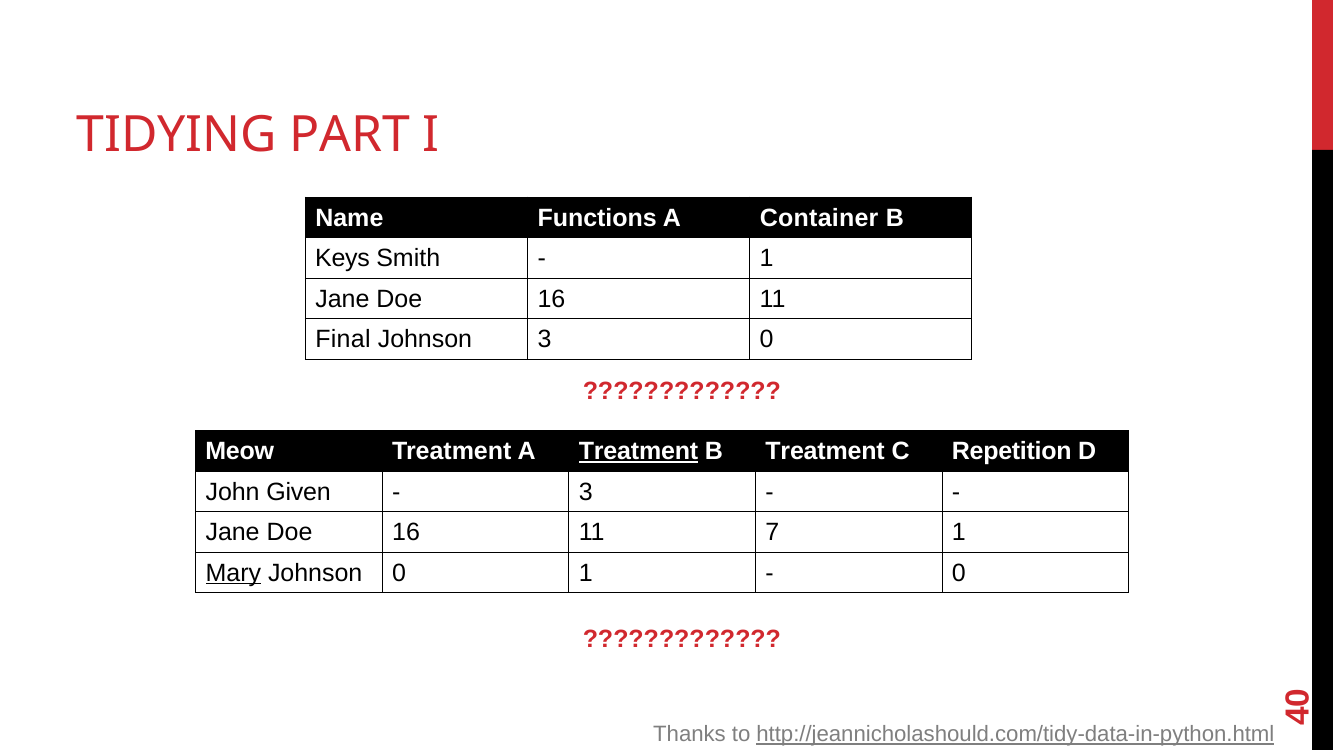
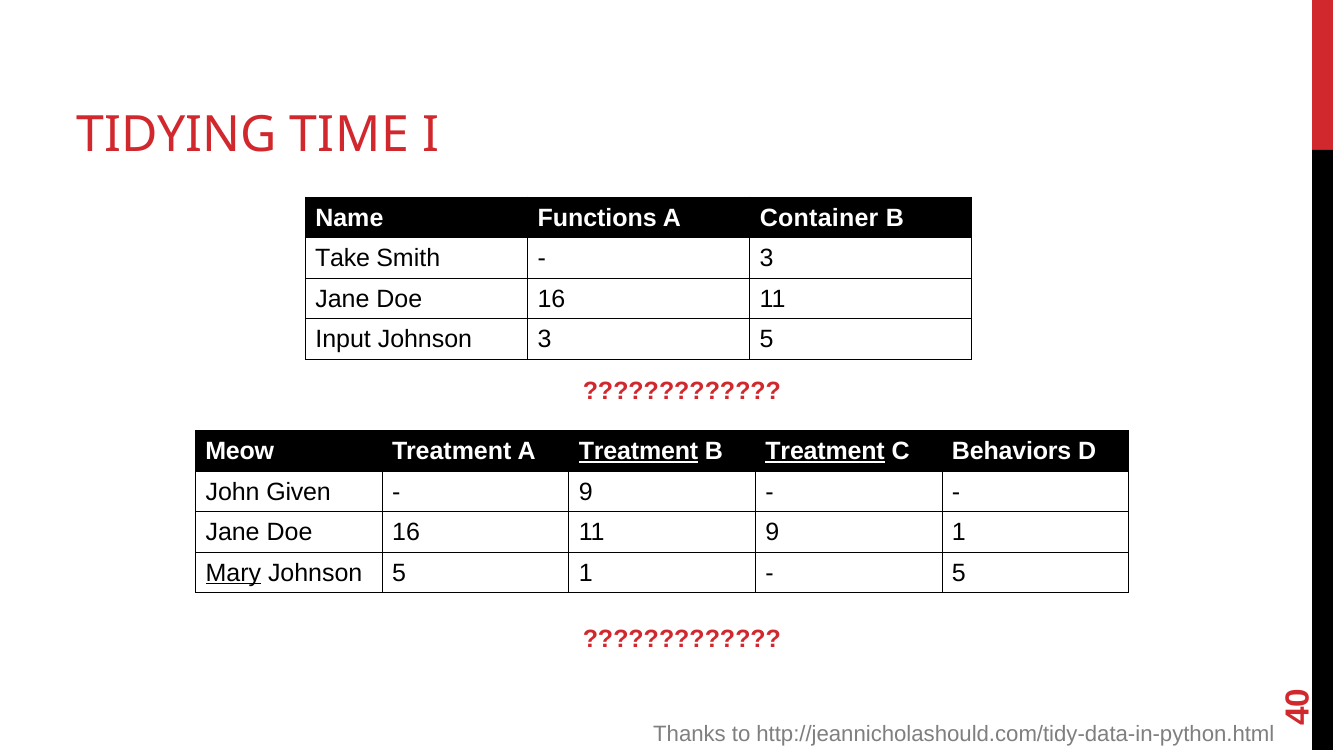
PART: PART -> TIME (349, 135)
Keys: Keys -> Take (343, 258)
1: 1 -> 3 (767, 258)
Final: Final -> Input (343, 339)
3 0: 0 -> 5 (767, 339)
Treatment underline: none -> present (825, 451)
Repetition: Repetition -> Behaviors (1012, 451)
3: 3 -> 9 (586, 492)
11 7: 7 -> 9 (772, 532)
Johnson 0: 0 -> 5 (399, 573)
0: 0 -> 5 (959, 573)
http://jeannicholashould.com/tidy-data-in-python.html underline: present -> none (1015, 734)
